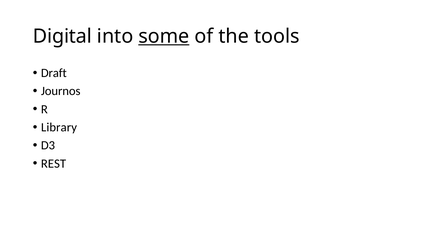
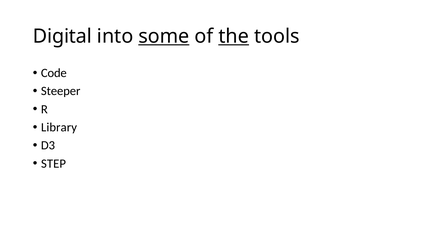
the underline: none -> present (234, 36)
Draft: Draft -> Code (54, 73)
Journos: Journos -> Steeper (61, 91)
REST: REST -> STEP (54, 163)
